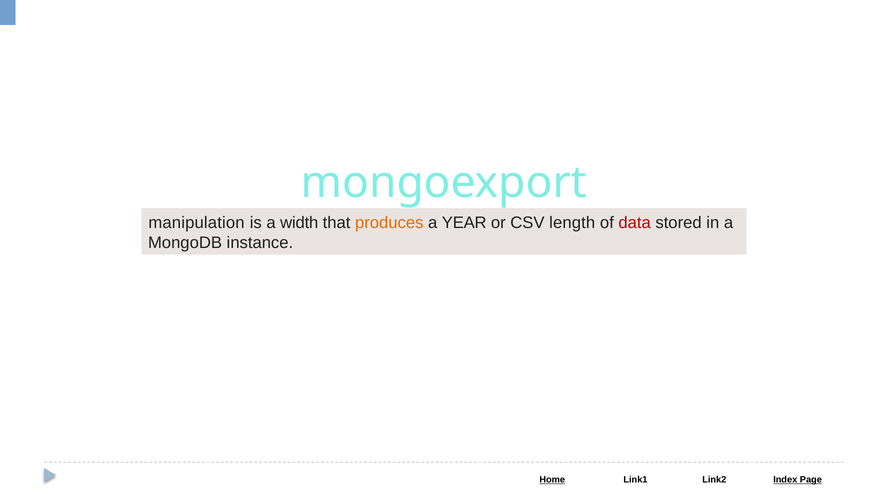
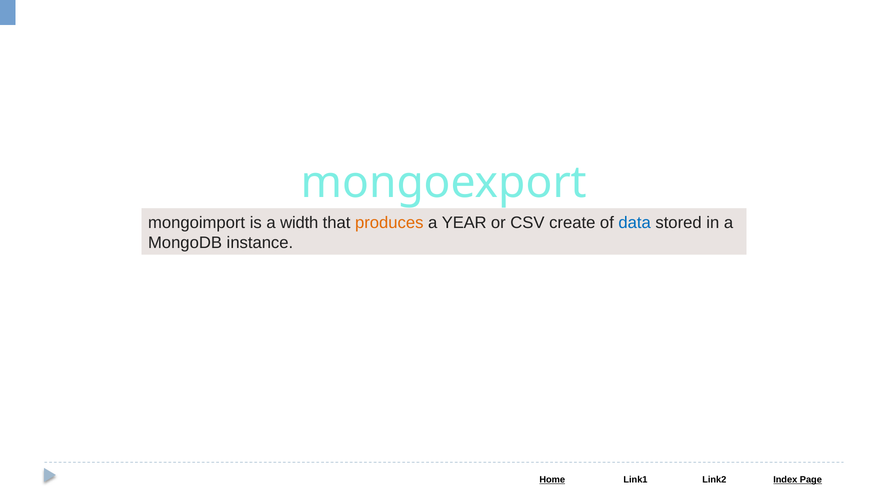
manipulation: manipulation -> mongoimport (197, 223)
length: length -> create (572, 223)
data colour: red -> blue (635, 223)
